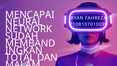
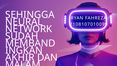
MENCAPAI: MENCAPAI -> SEHINGGA (30, 15)
TOTAL: TOTAL -> AKHIR (20, 57)
